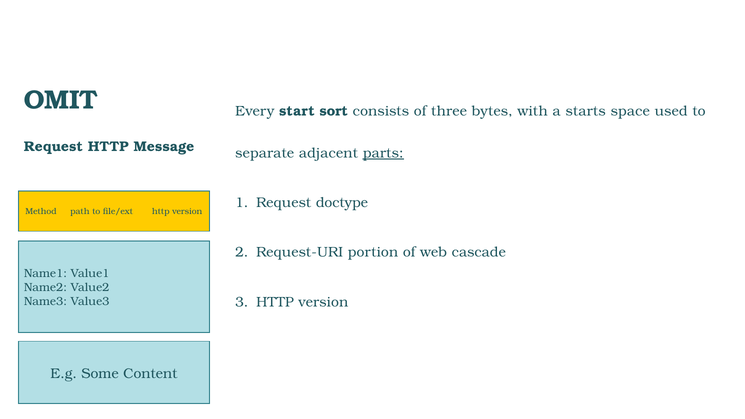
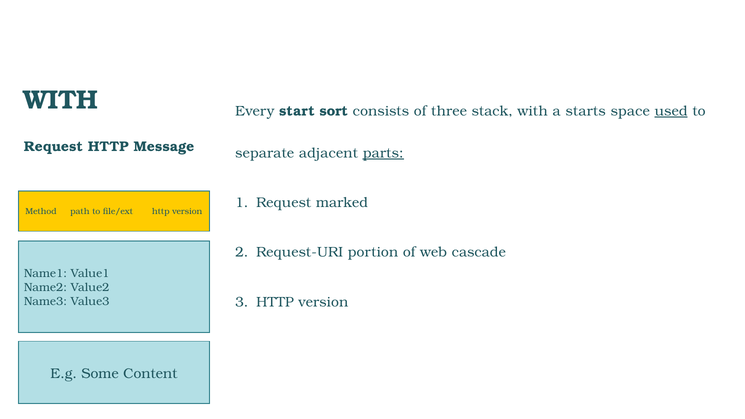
OMIT: OMIT -> WITH (61, 100)
bytes: bytes -> stack (492, 111)
used underline: none -> present (671, 111)
doctype: doctype -> marked (342, 203)
